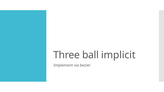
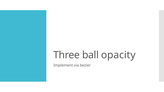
implicit: implicit -> opacity (118, 55)
